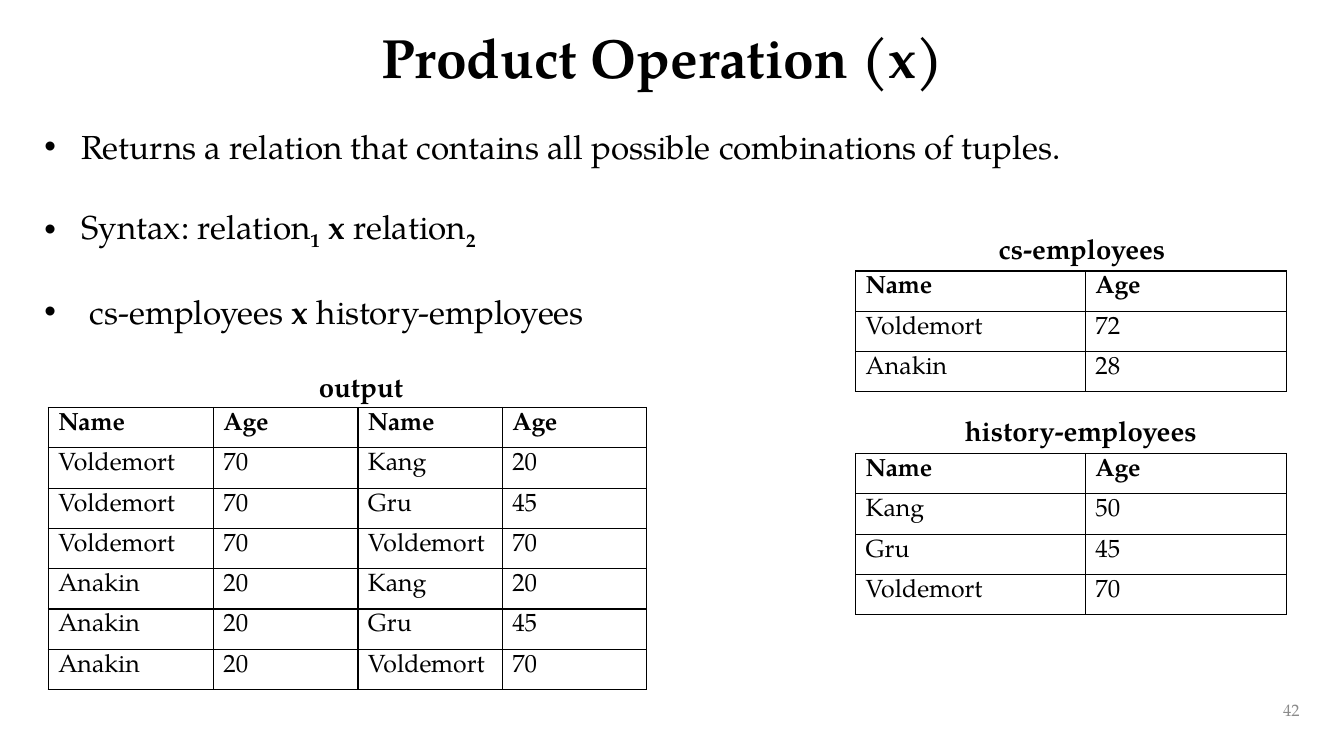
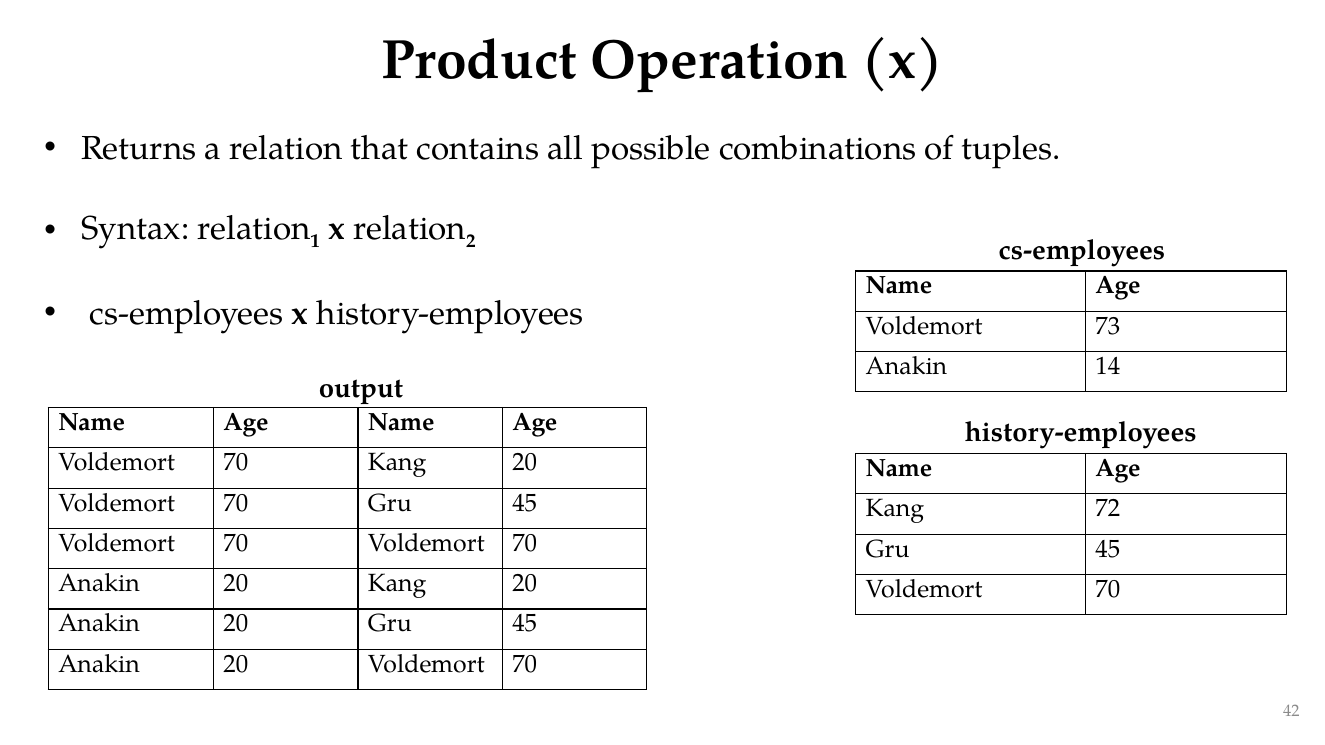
72: 72 -> 73 (1108, 326)
28: 28 -> 14 (1108, 367)
50: 50 -> 72 (1108, 509)
